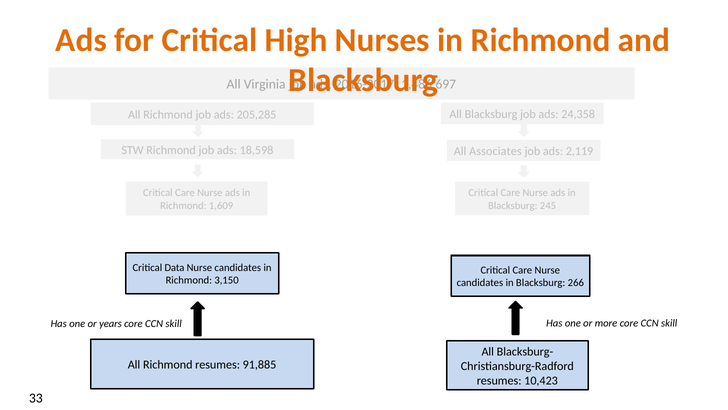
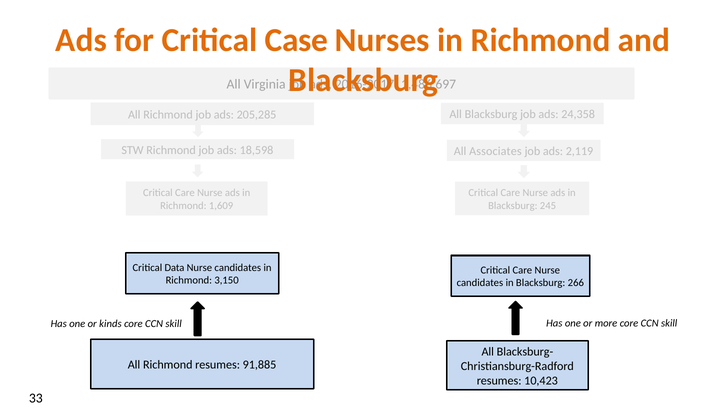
High: High -> Case (296, 40)
years: years -> kinds (110, 323)
